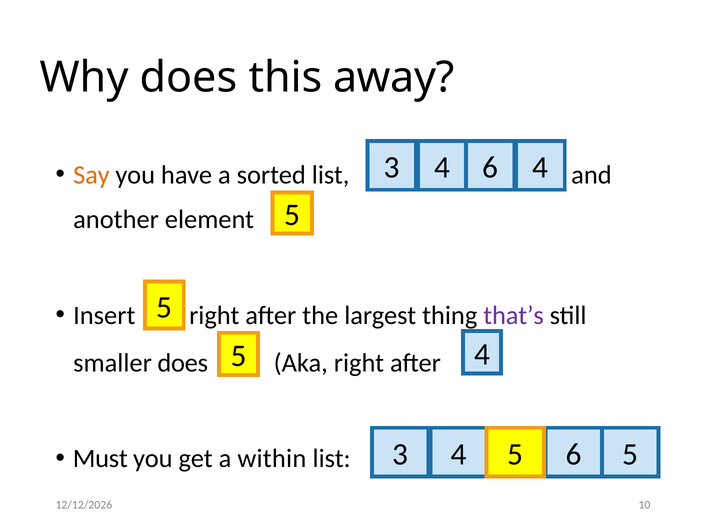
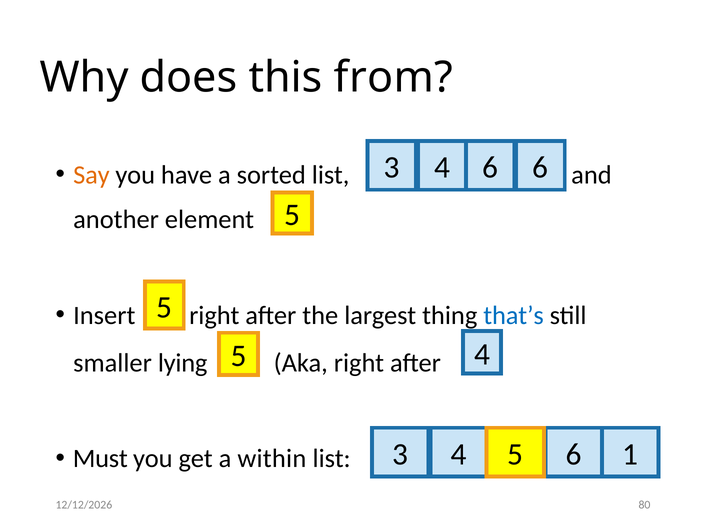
away: away -> from (393, 78)
6 4: 4 -> 6 (540, 168)
that’s colour: purple -> blue (514, 316)
smaller does: does -> lying (183, 363)
6 5: 5 -> 1 (630, 455)
10: 10 -> 80 (644, 506)
